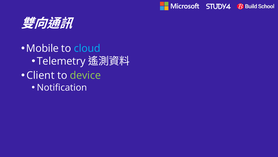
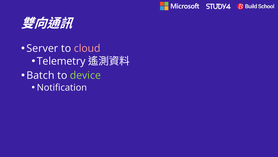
Mobile: Mobile -> Server (42, 48)
cloud colour: light blue -> pink (87, 48)
Client: Client -> Batch (40, 75)
